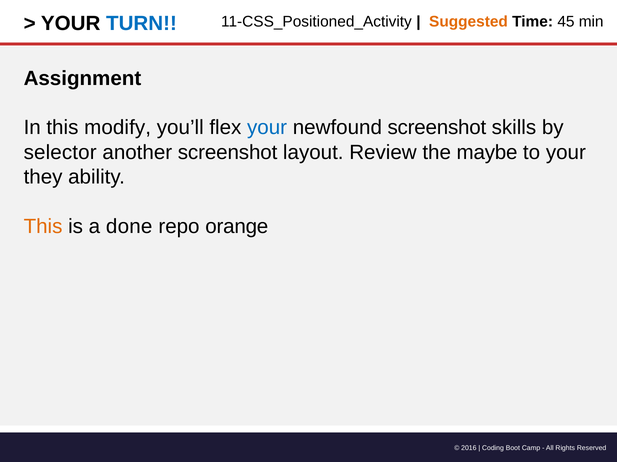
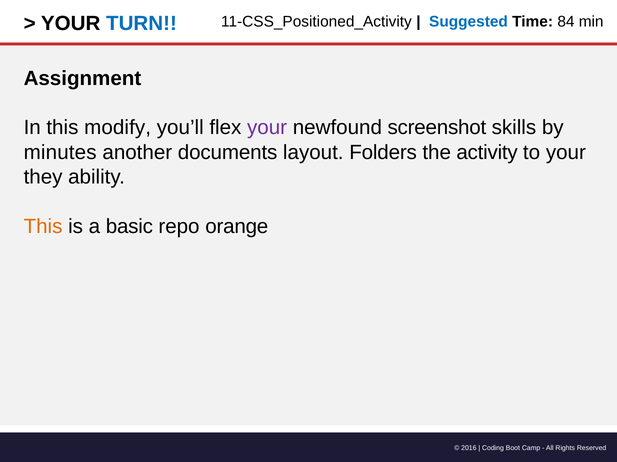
Suggested colour: orange -> blue (469, 22)
45: 45 -> 84 (566, 22)
your colour: blue -> purple (267, 128)
selector: selector -> minutes (60, 153)
another screenshot: screenshot -> documents (228, 153)
Review: Review -> Folders (383, 153)
maybe: maybe -> activity (487, 153)
done: done -> basic (129, 227)
